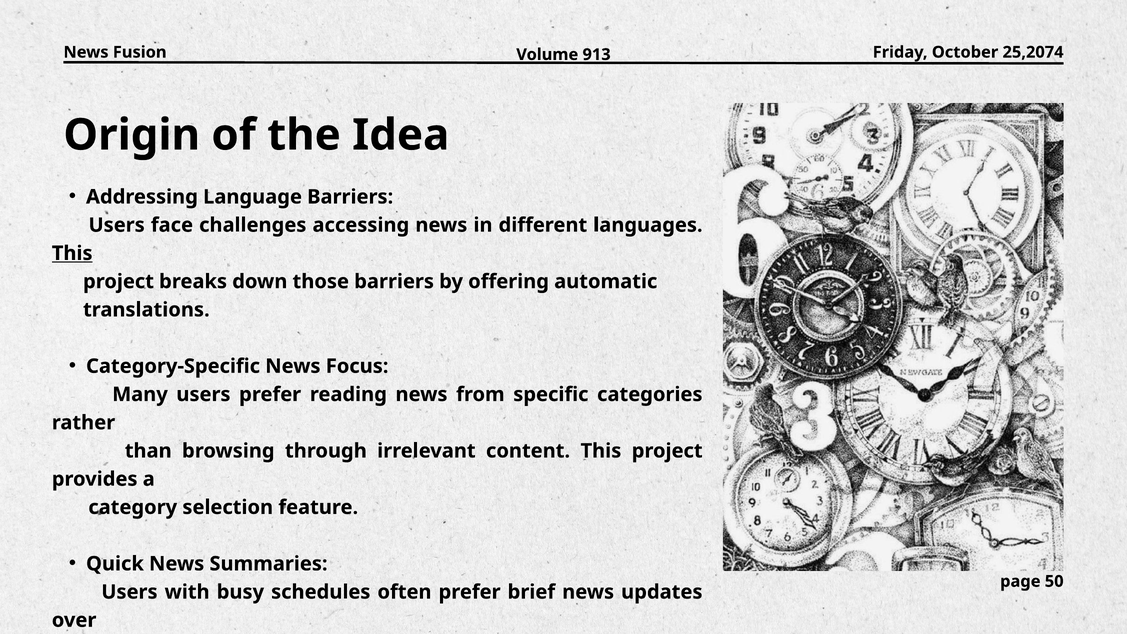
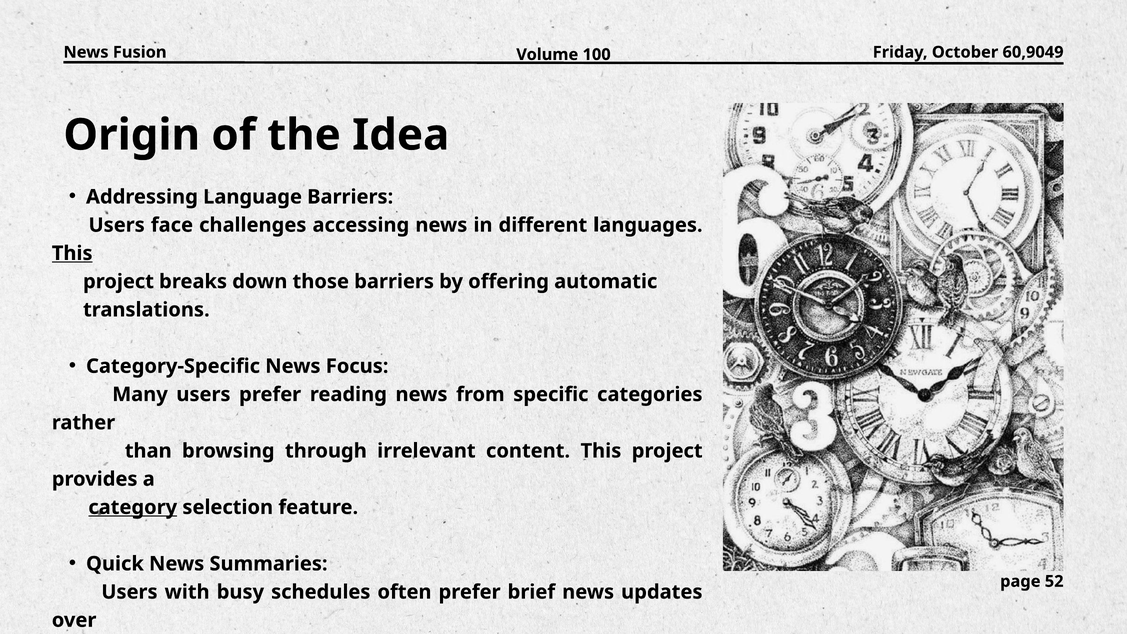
913: 913 -> 100 (597, 55)
25,2074: 25,2074 -> 60,9049 (1033, 52)
category underline: none -> present (133, 507)
50: 50 -> 52 (1054, 581)
